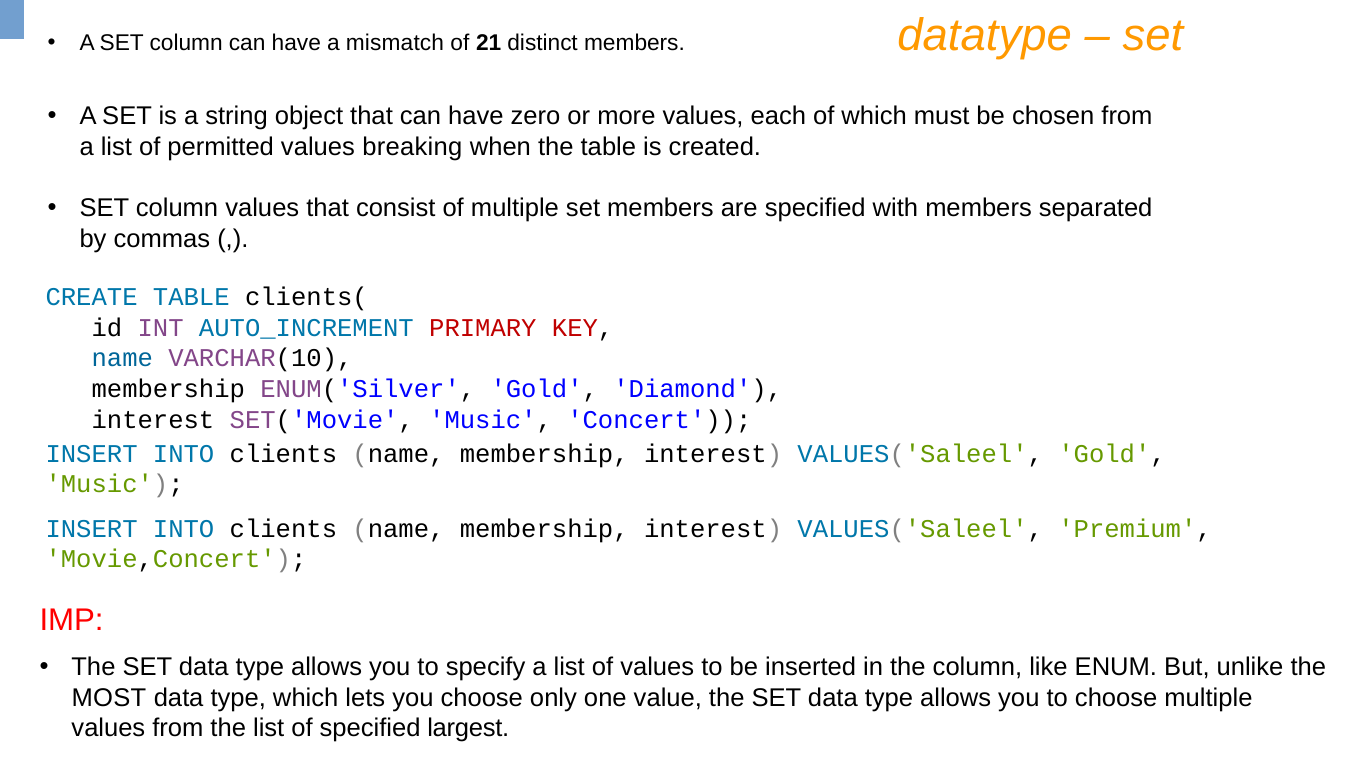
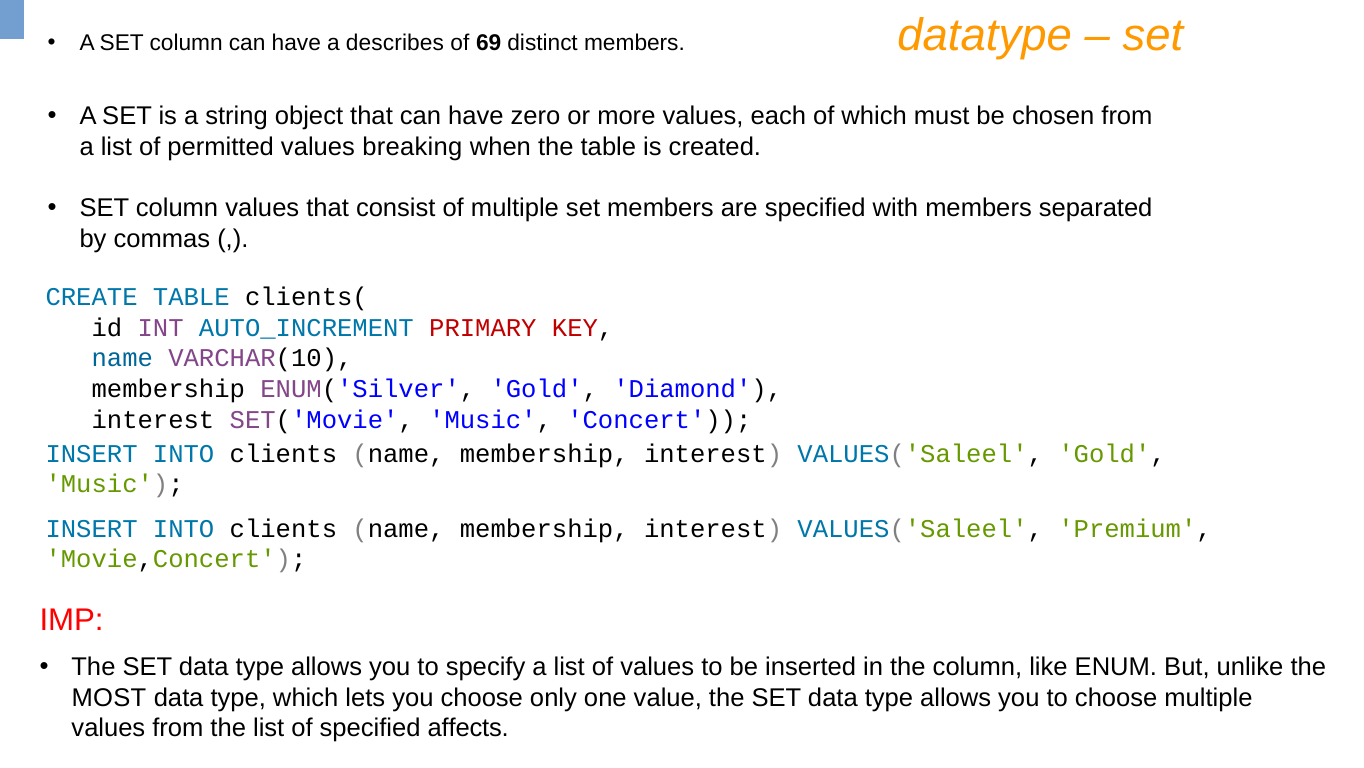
mismatch: mismatch -> describes (395, 43)
21: 21 -> 69 (489, 43)
largest: largest -> affects (468, 728)
